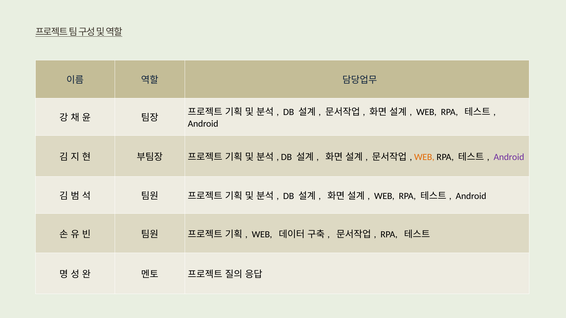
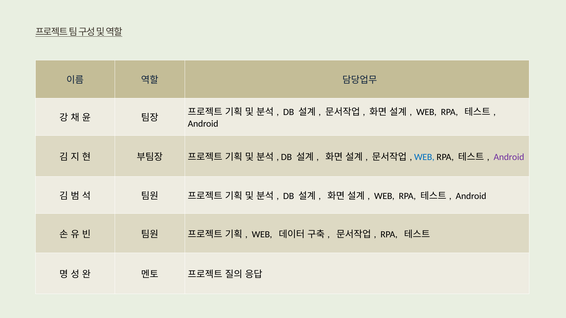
WEB colour: orange -> blue (424, 157)
